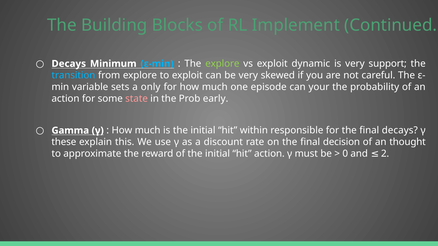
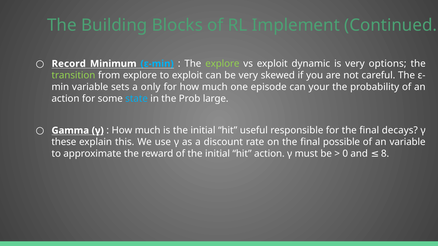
Decays: Decays -> Record (69, 64)
support: support -> options (388, 64)
transition colour: light blue -> light green (73, 75)
state colour: pink -> light blue (137, 99)
early: early -> large (216, 99)
within: within -> useful (254, 131)
decision: decision -> possible (341, 142)
an thought: thought -> variable (408, 142)
2: 2 -> 8 (385, 154)
